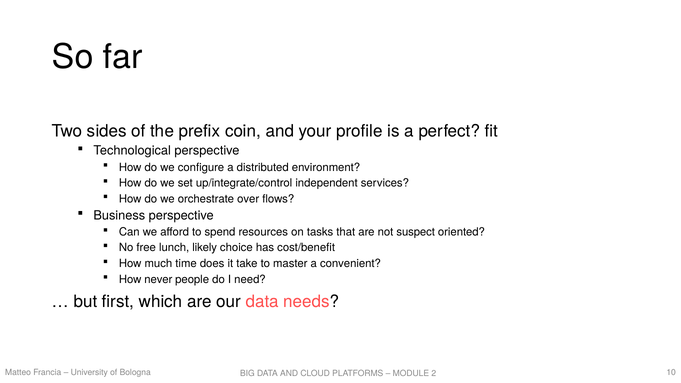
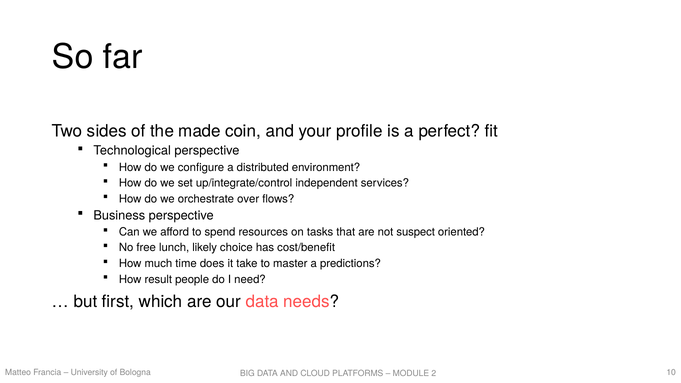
prefix: prefix -> made (200, 131)
convenient: convenient -> predictions (350, 264)
never: never -> result (158, 279)
